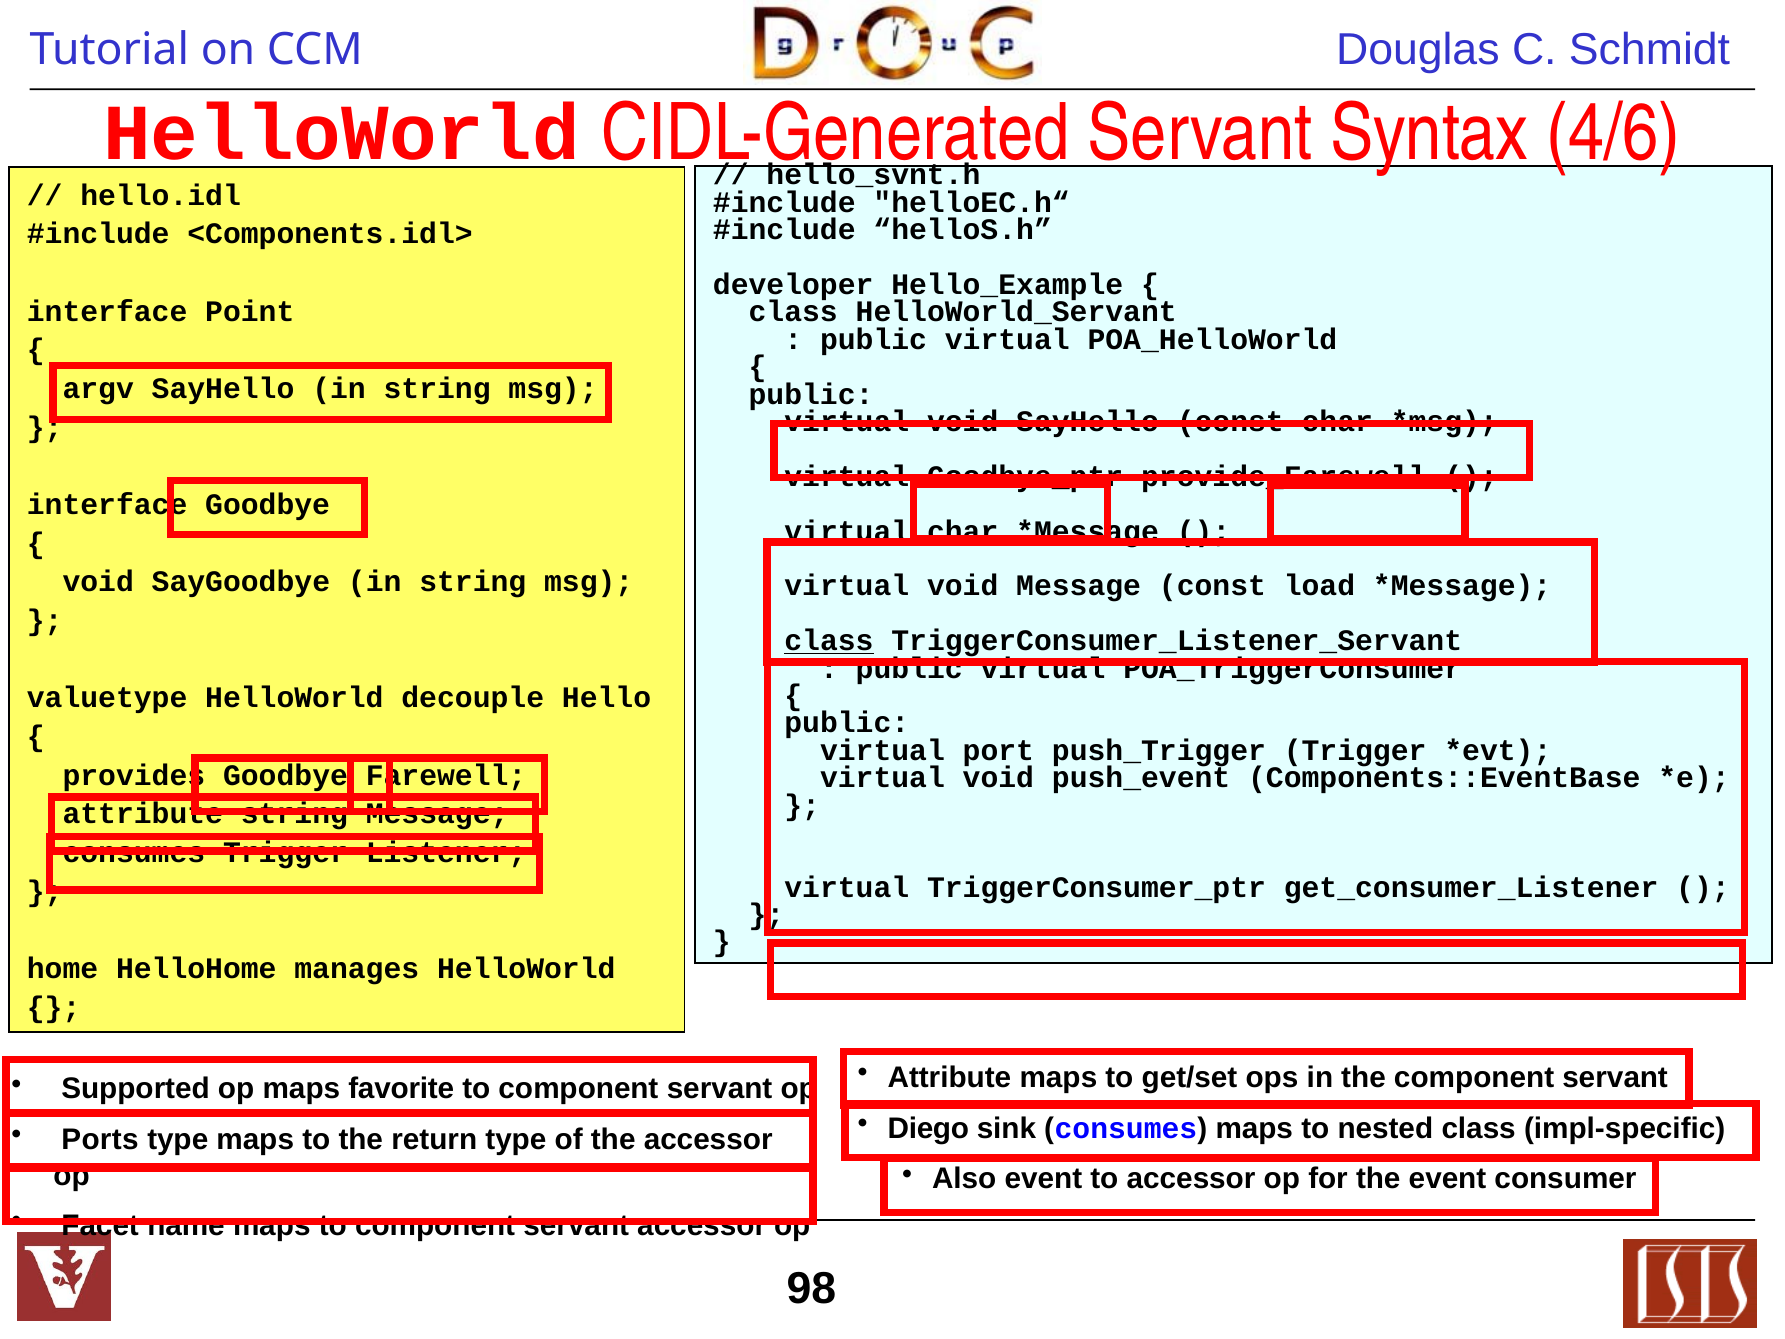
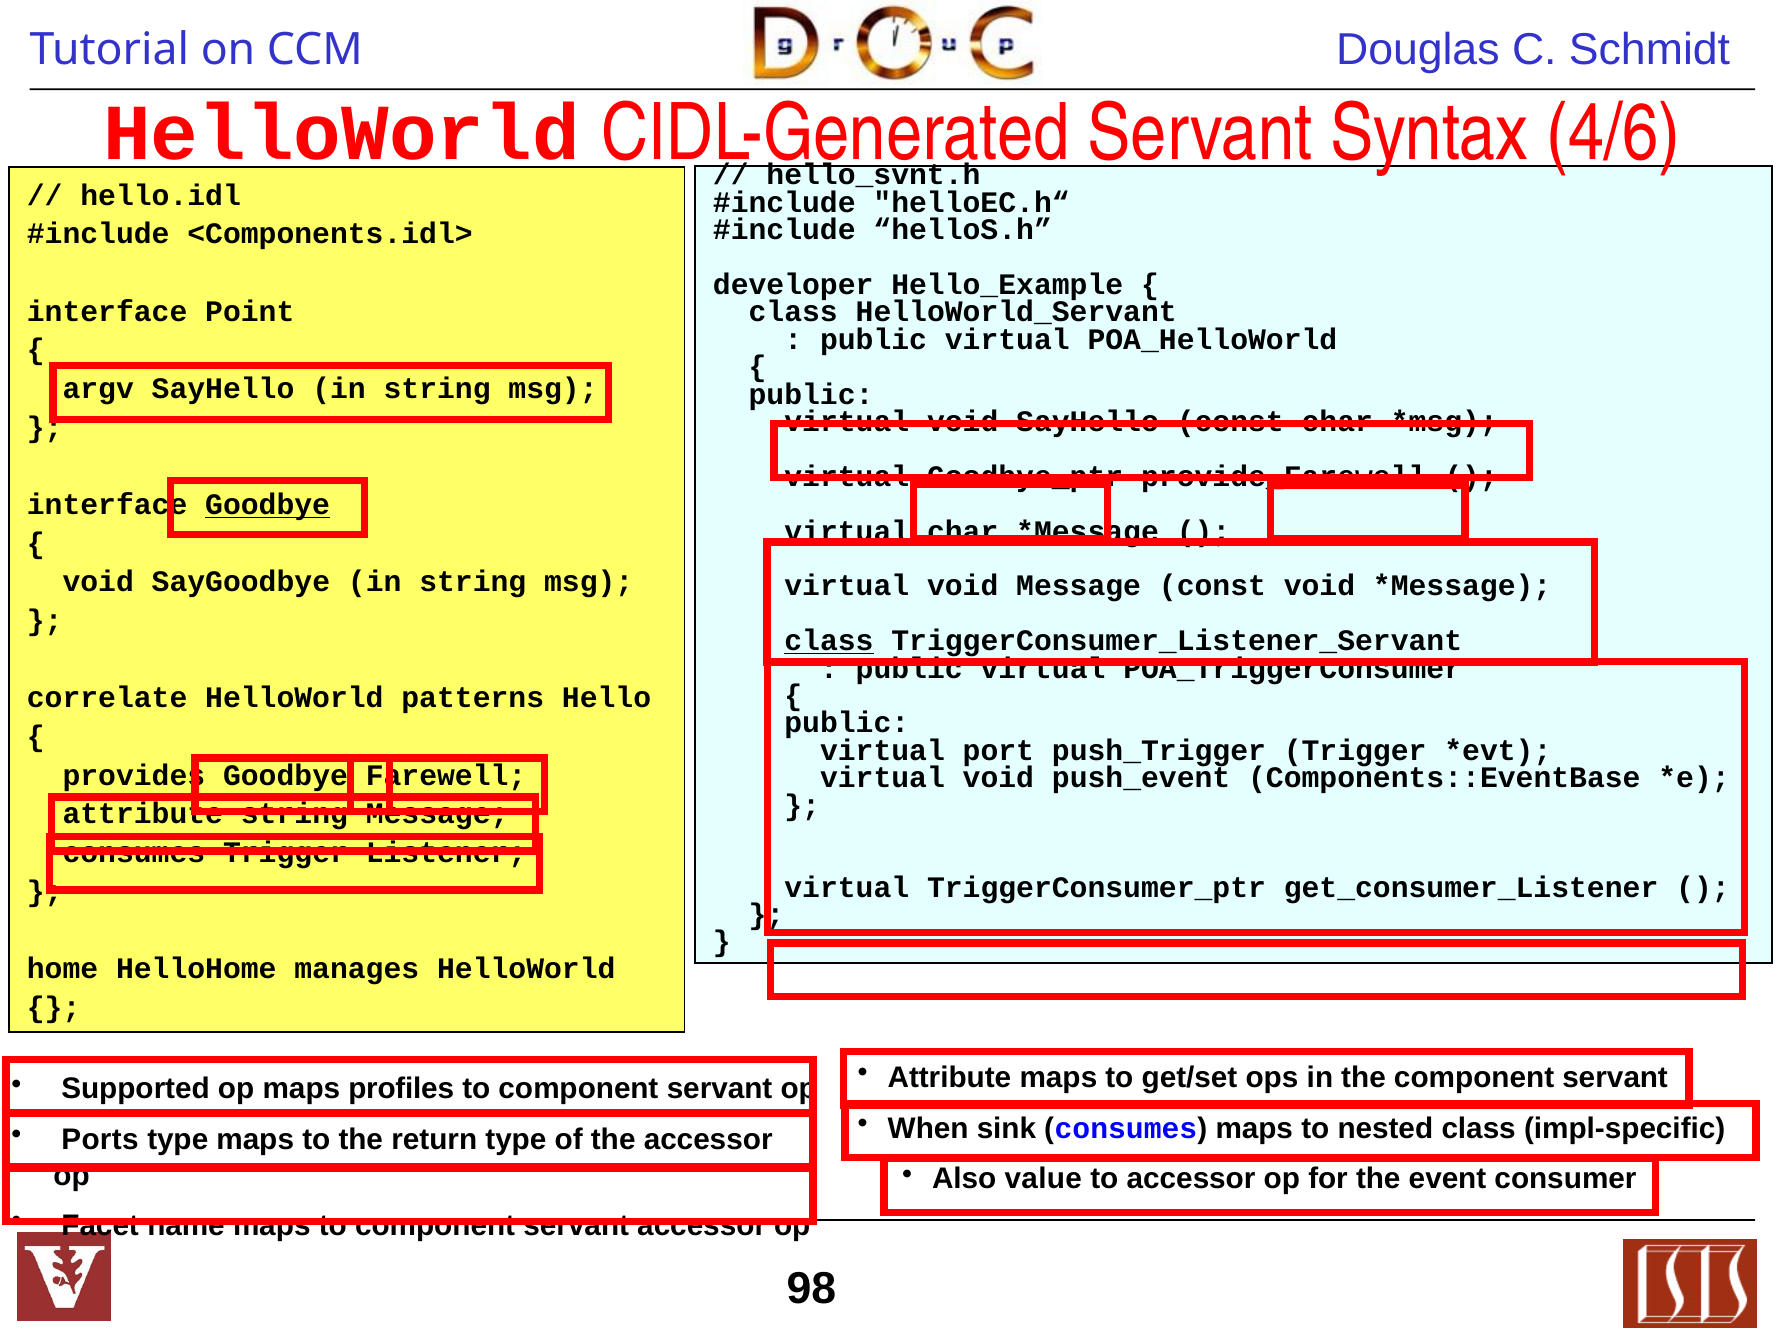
Goodbye underline: none -> present (268, 505)
const load: load -> void (1319, 586)
valuetype: valuetype -> correlate (107, 698)
decouple: decouple -> patterns (473, 698)
favorite: favorite -> profiles (401, 1089)
Diego: Diego -> When (928, 1128)
Also event: event -> value (1043, 1179)
